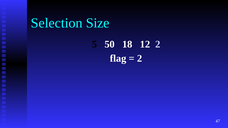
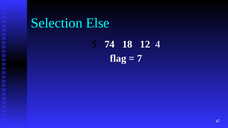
Size: Size -> Else (98, 23)
50: 50 -> 74 (110, 44)
12 2: 2 -> 4 (158, 44)
2: 2 -> 7 (140, 59)
